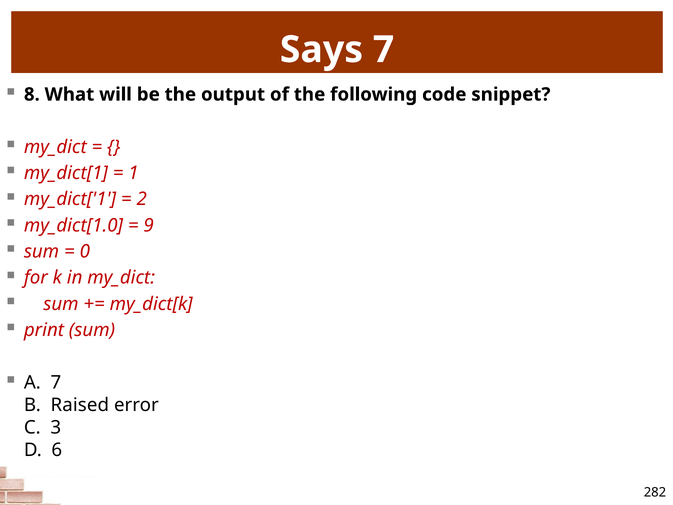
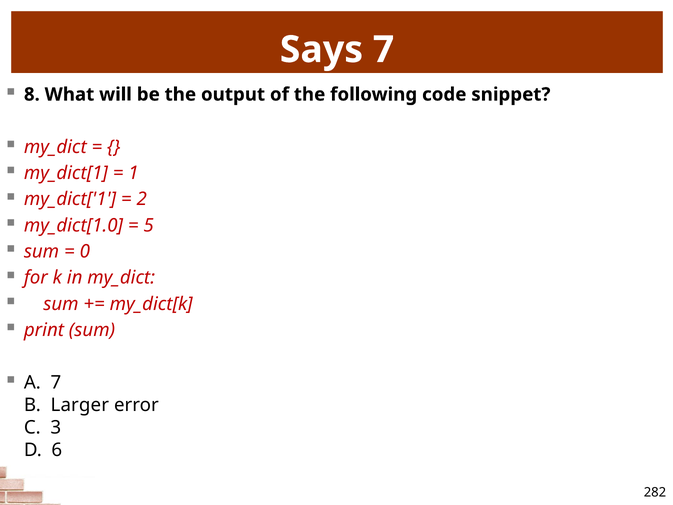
9: 9 -> 5 (149, 225)
Raised: Raised -> Larger (80, 405)
